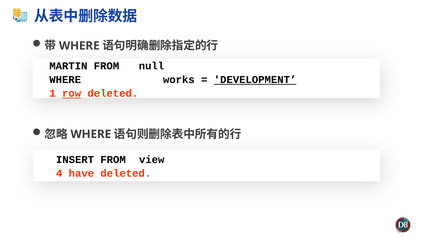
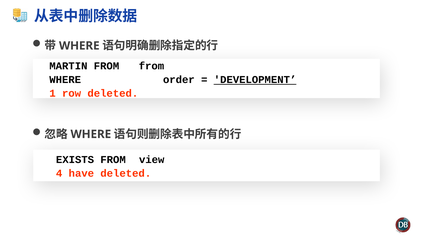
FROM null: null -> from (151, 66)
works: works -> order (179, 80)
row underline: present -> none (72, 94)
INSERT: INSERT -> EXISTS (75, 160)
